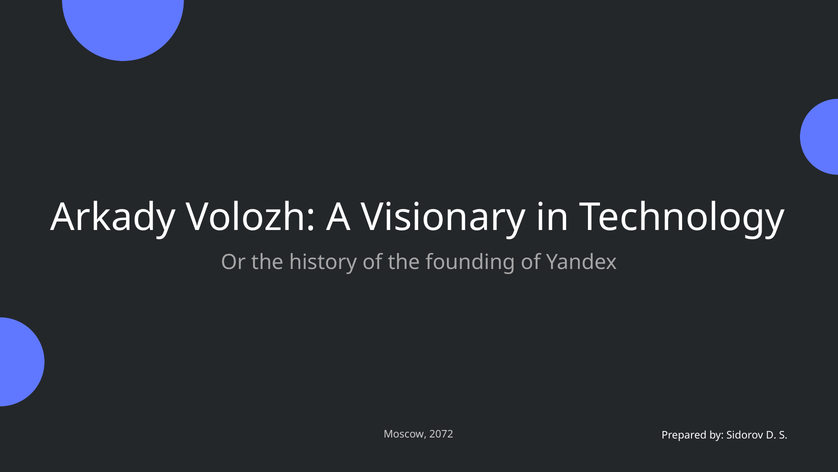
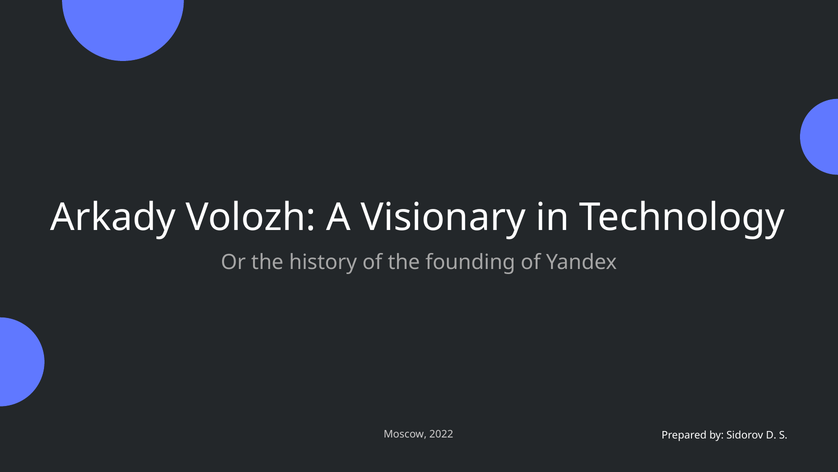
2072: 2072 -> 2022 (441, 434)
